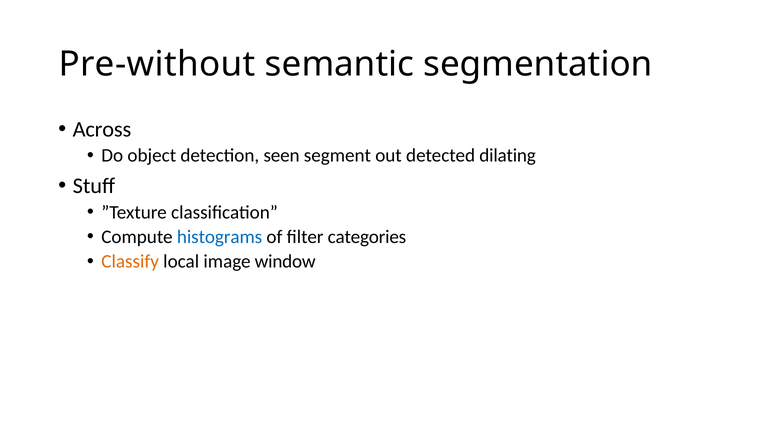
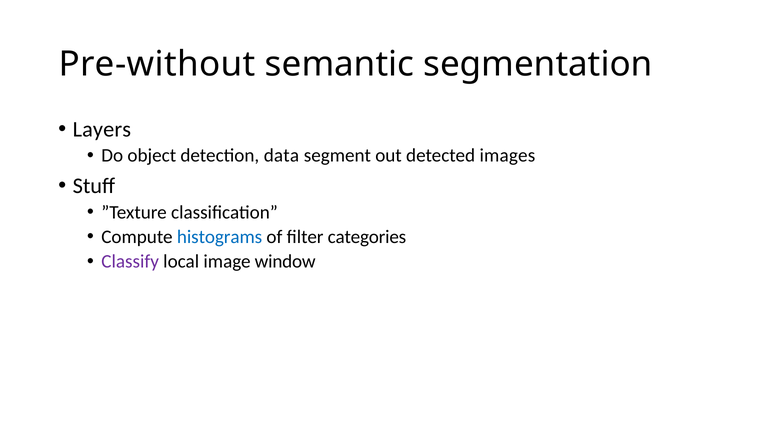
Across: Across -> Layers (102, 129)
seen: seen -> data (281, 156)
dilating: dilating -> images (507, 156)
Classify colour: orange -> purple (130, 262)
